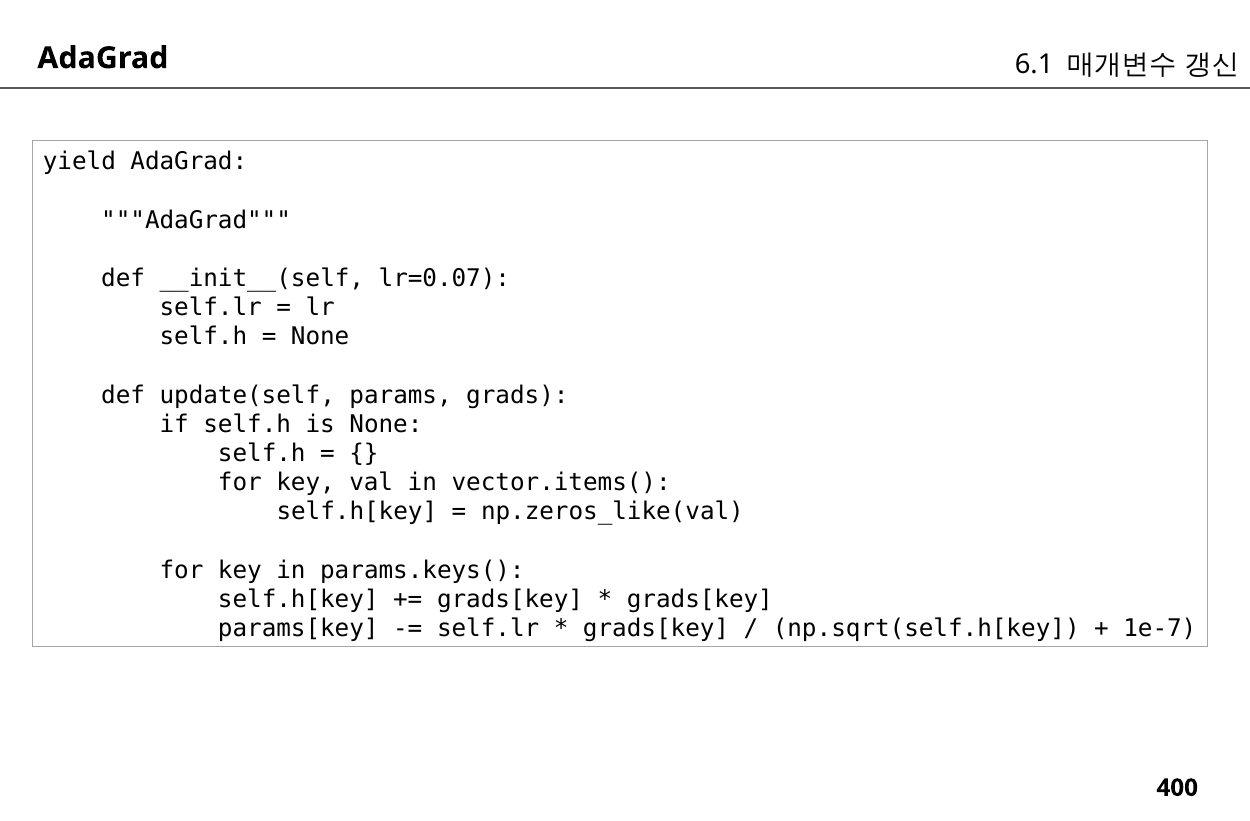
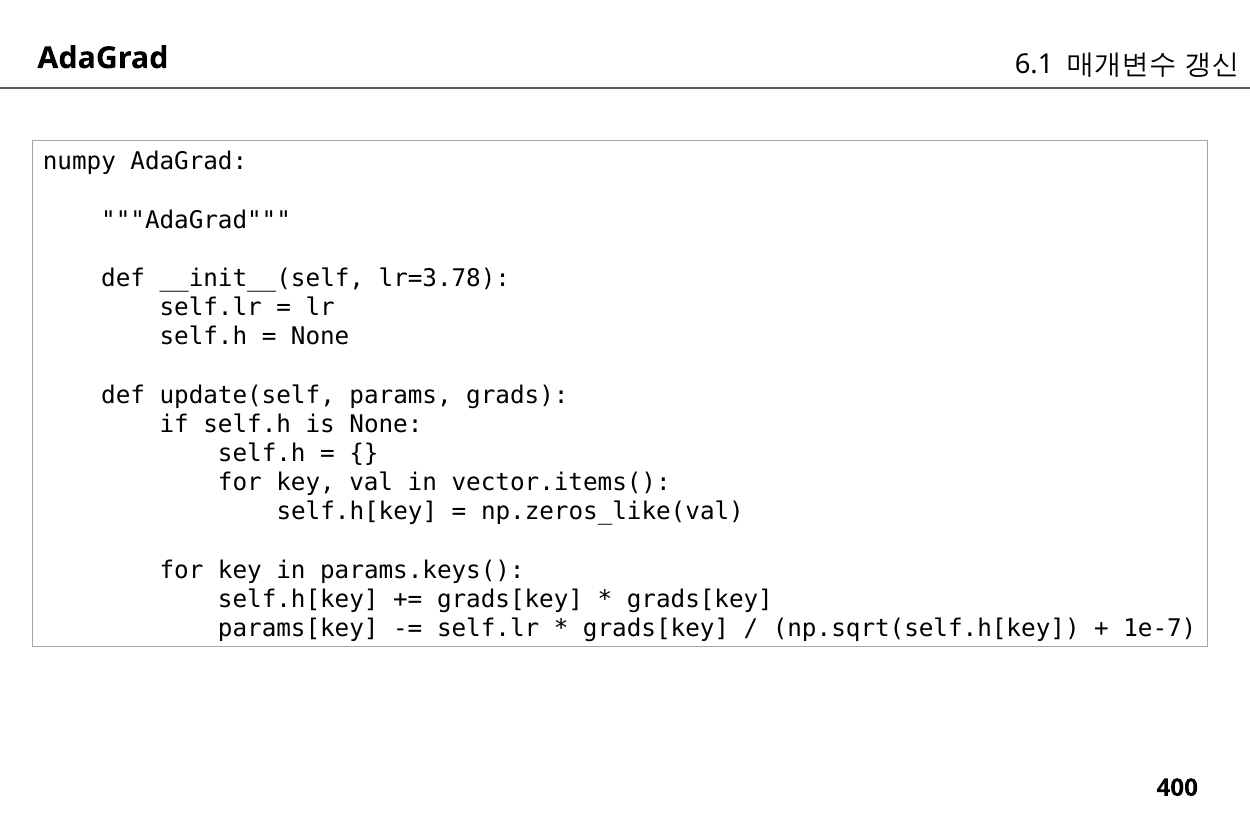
yield: yield -> numpy (79, 162)
lr=0.07: lr=0.07 -> lr=3.78 (444, 279)
